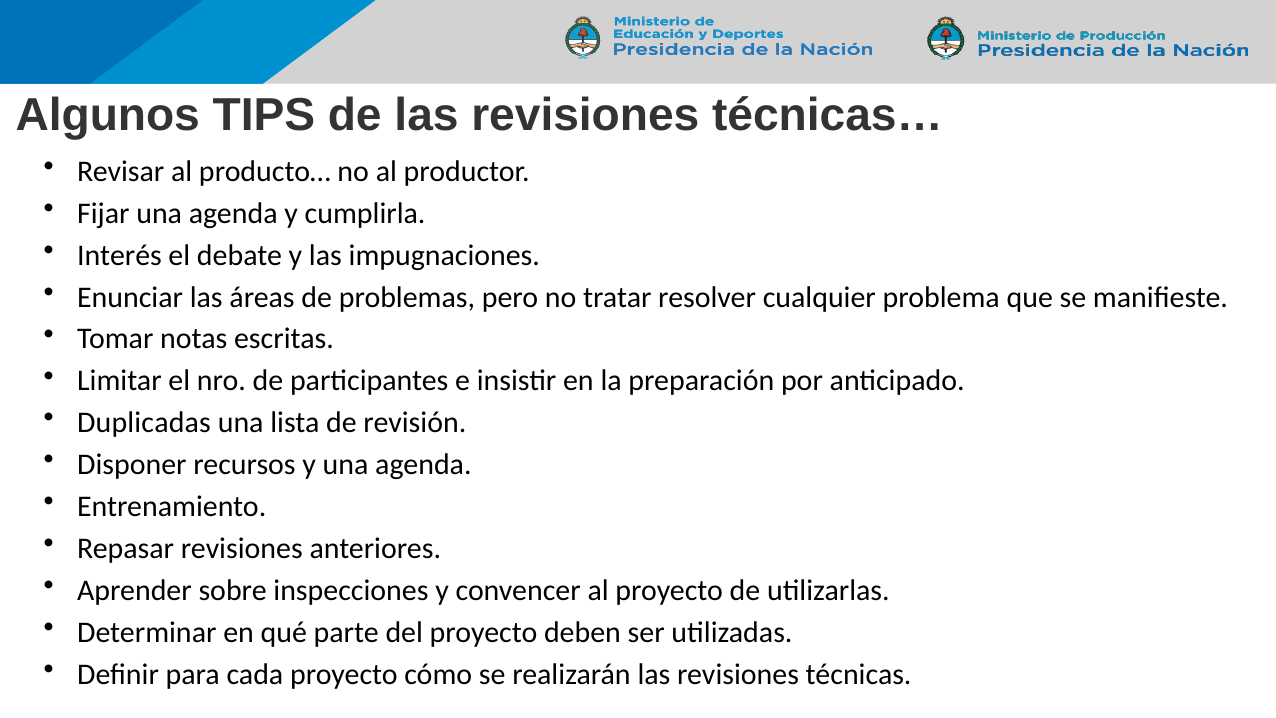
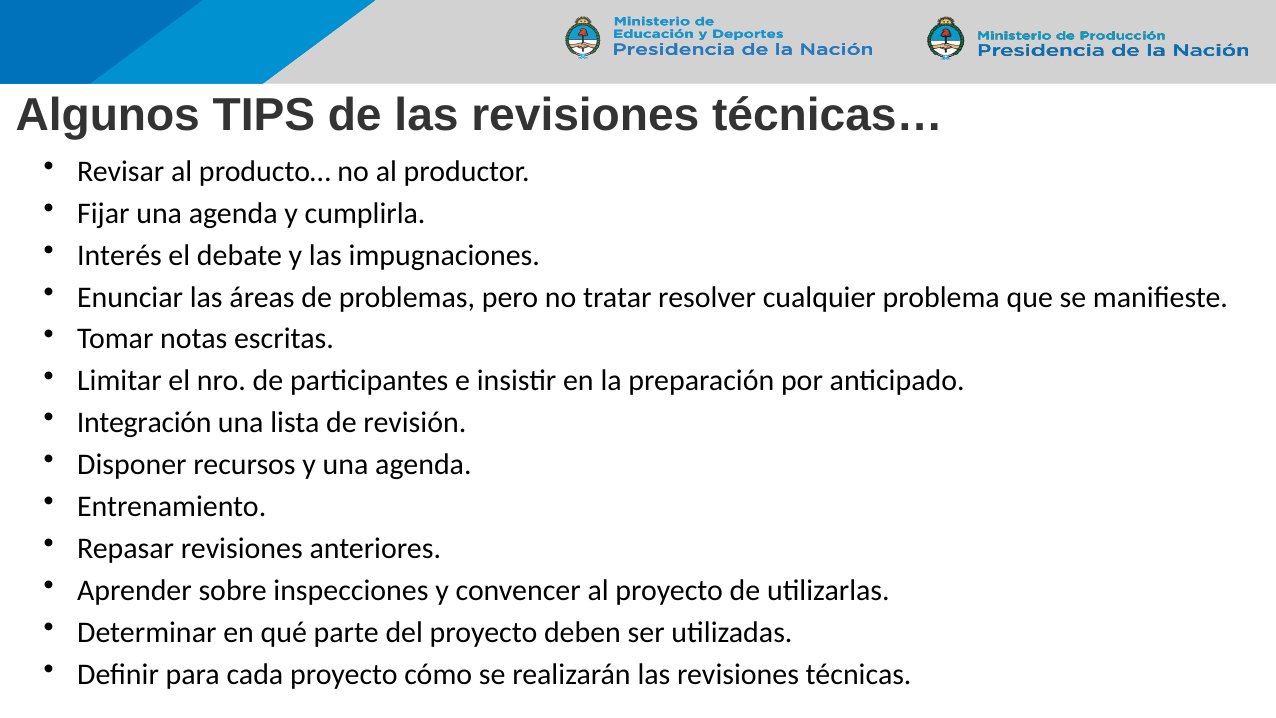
Duplicadas: Duplicadas -> Integración (144, 423)
